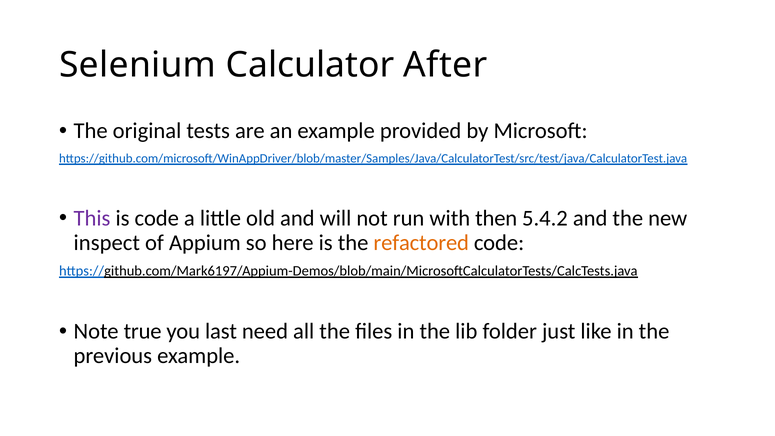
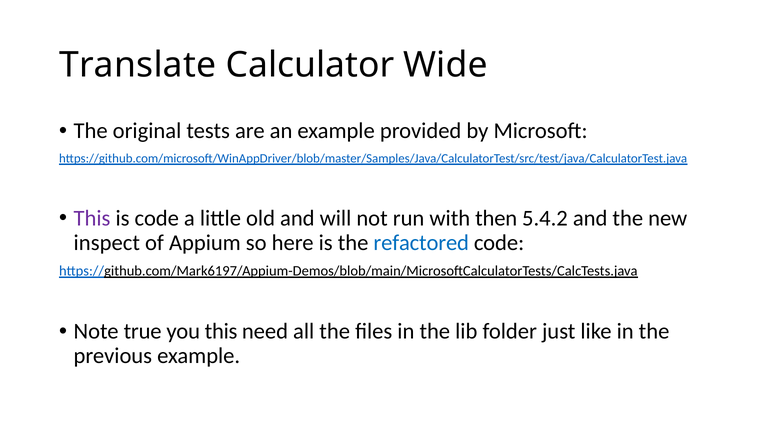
Selenium: Selenium -> Translate (138, 65)
After: After -> Wide (445, 65)
refactored colour: orange -> blue (421, 243)
you last: last -> this (221, 331)
